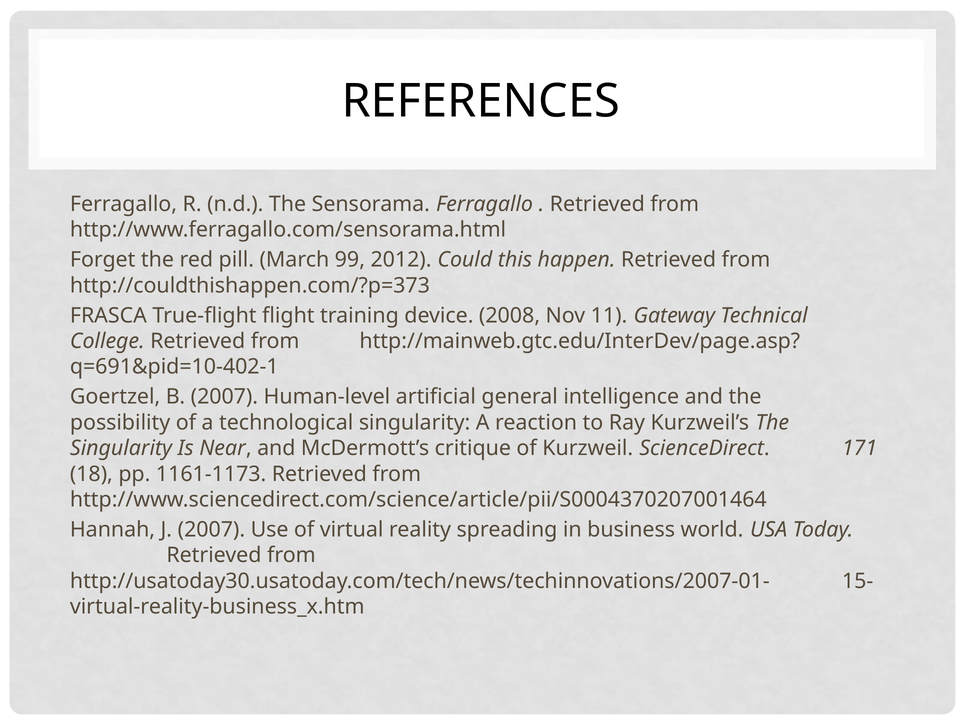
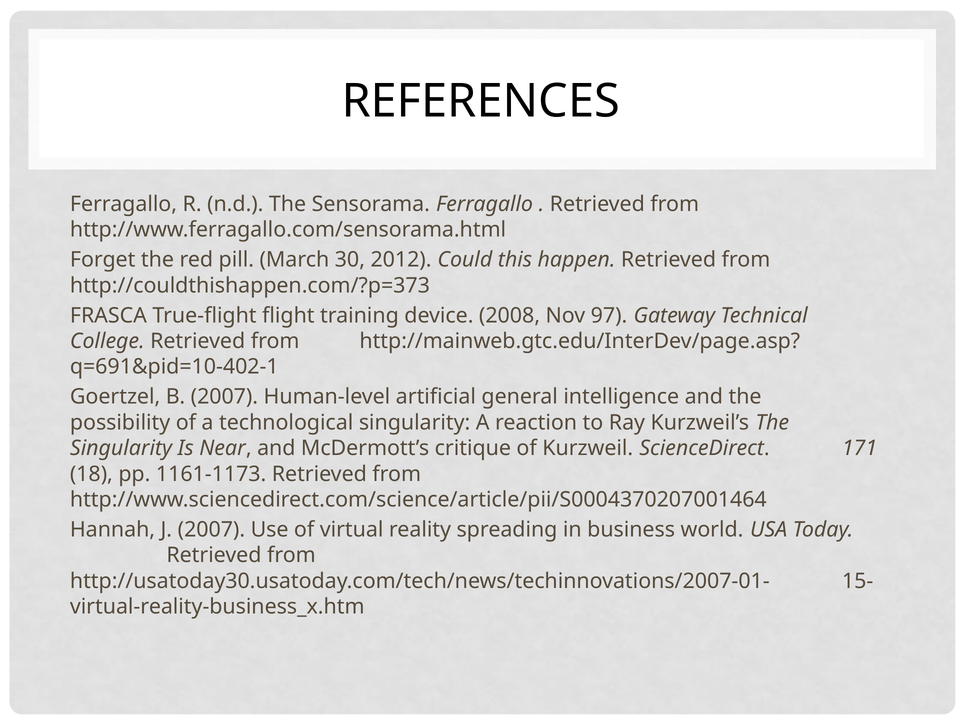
99: 99 -> 30 (350, 260)
11: 11 -> 97 (609, 315)
